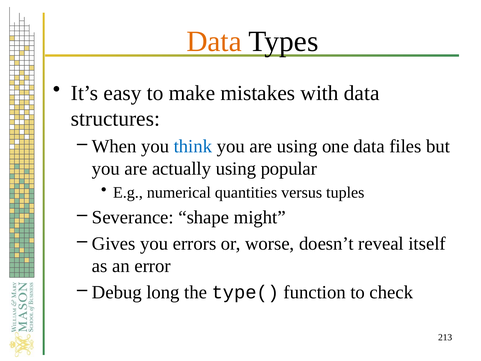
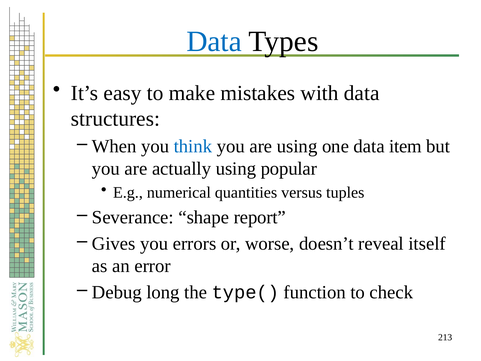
Data colour: orange -> blue (214, 41)
files: files -> item (405, 146)
might: might -> report (260, 217)
